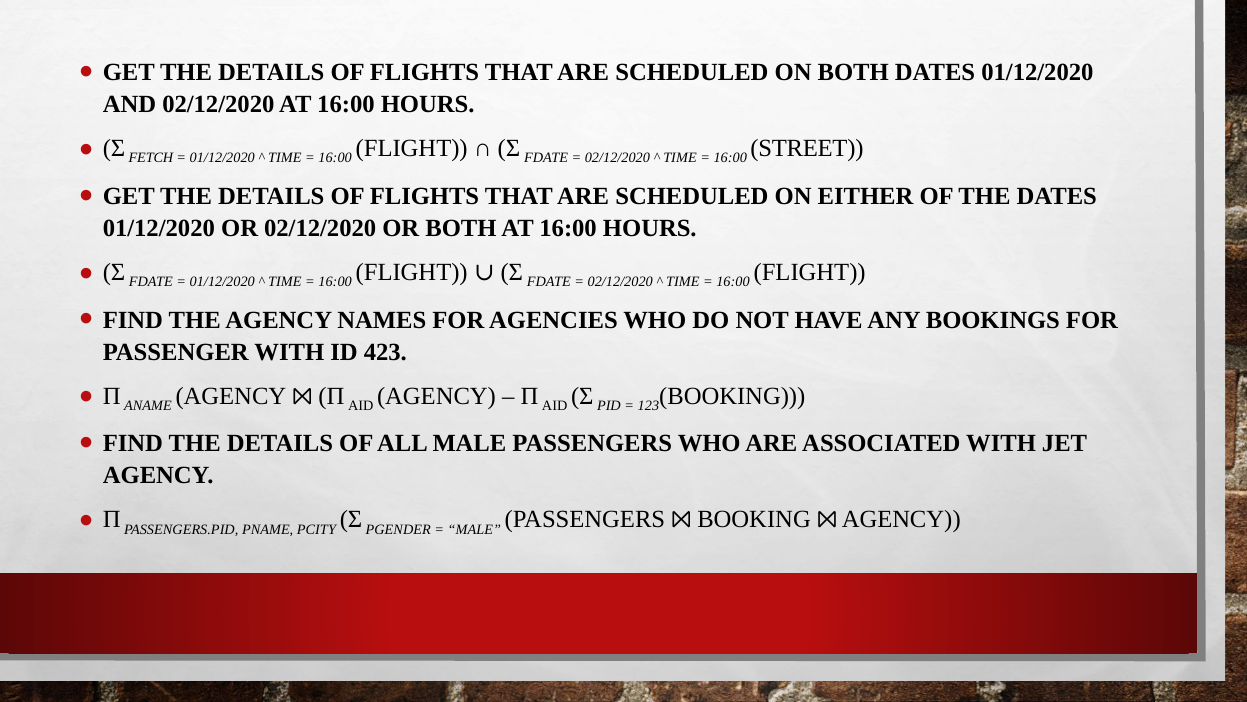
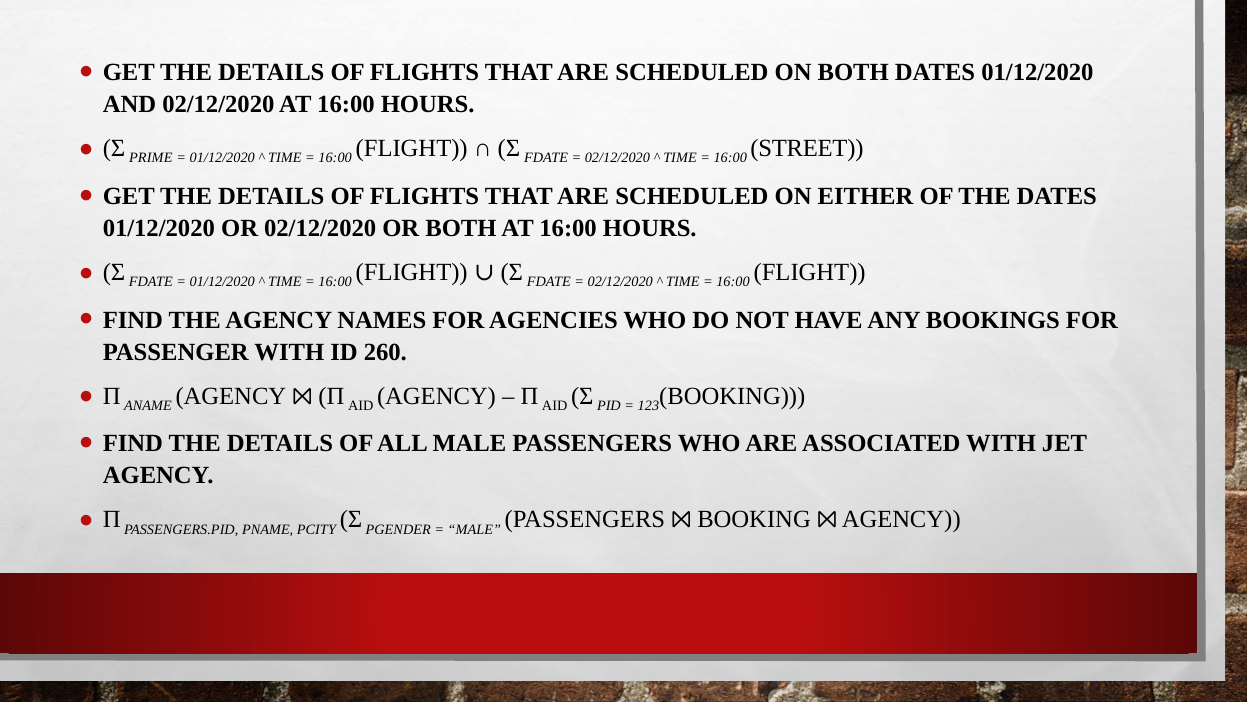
FETCH: FETCH -> PRIME (151, 158)
423: 423 -> 260 (385, 352)
